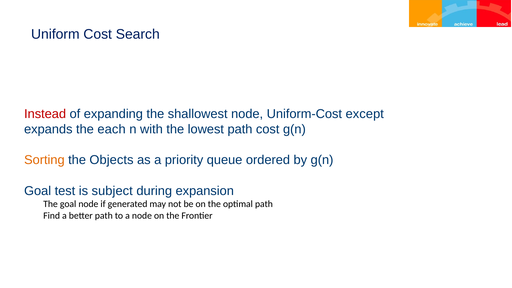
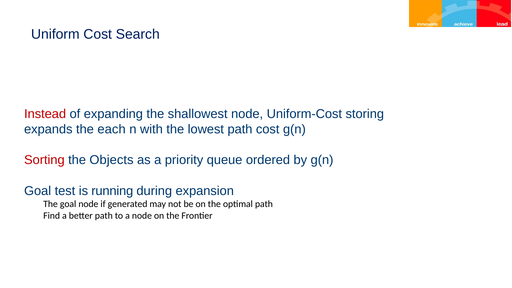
except: except -> storing (365, 114)
Sorting colour: orange -> red (44, 160)
subject: subject -> running (112, 191)
